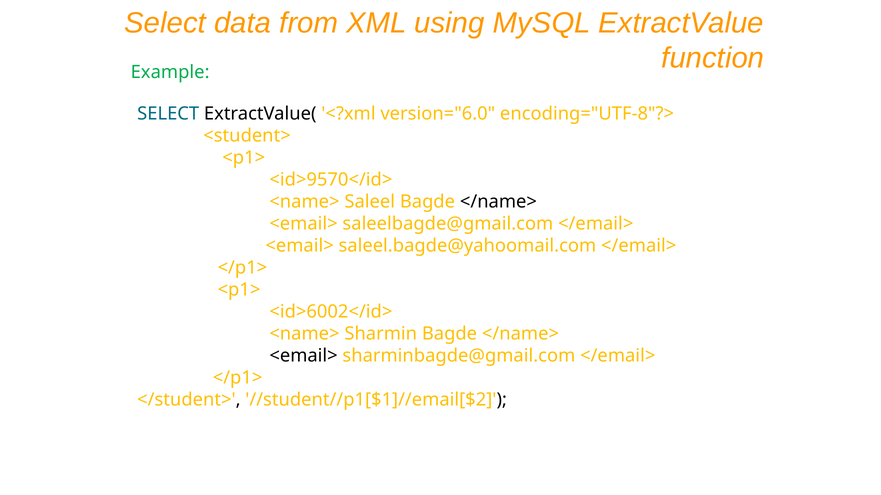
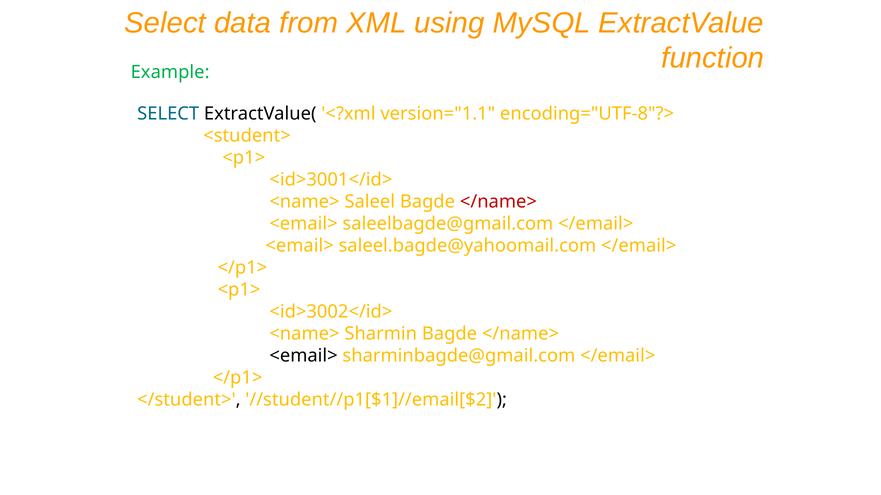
version="6.0: version="6.0 -> version="1.1 (438, 114)
<id>9570</id>: <id>9570</id> -> <id>3001</id> (331, 180)
</name> colour: black -> red (498, 202)
<id>6002</id>: <id>6002</id> -> <id>3002</id> (331, 312)
